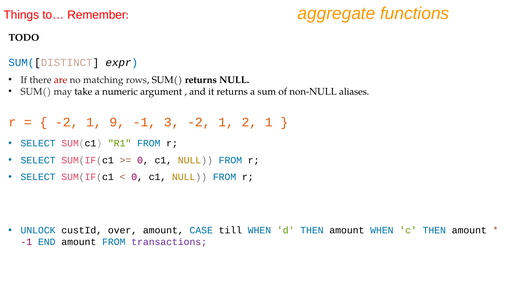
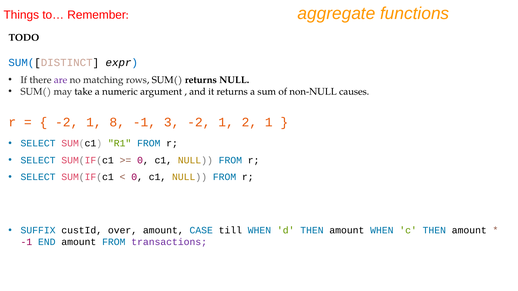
are colour: red -> purple (61, 80)
aliases: aliases -> causes (354, 92)
9: 9 -> 8 (117, 123)
UNLOCK: UNLOCK -> SUFFIX (38, 231)
